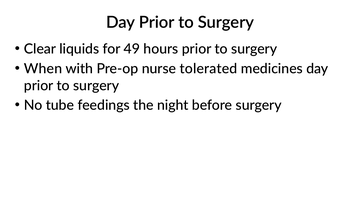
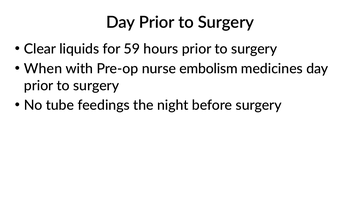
49: 49 -> 59 (132, 49)
tolerated: tolerated -> embolism (209, 69)
